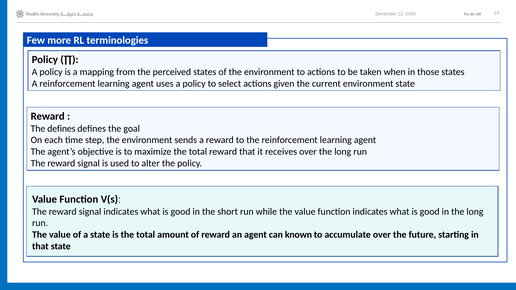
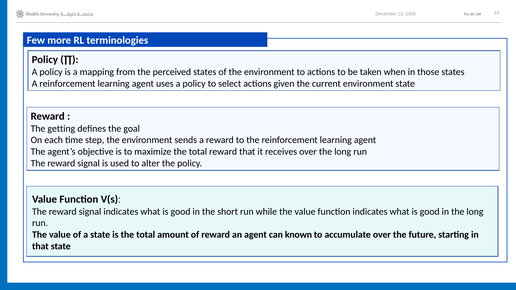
The defines: defines -> getting (61, 129)
